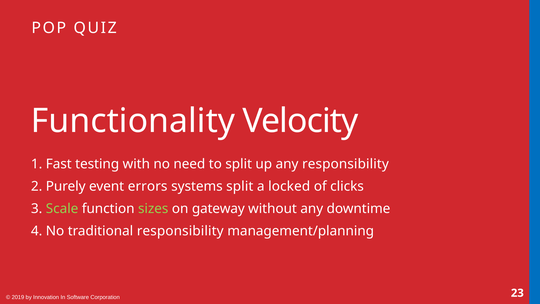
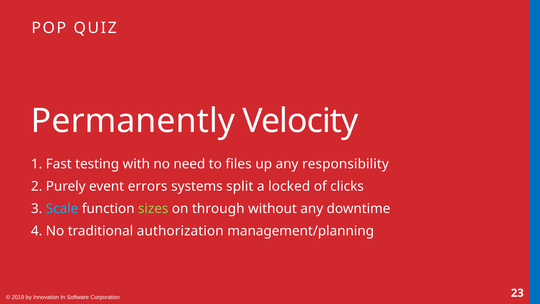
Functionality: Functionality -> Permanently (133, 121)
to split: split -> files (239, 164)
Scale colour: light green -> light blue (62, 209)
gateway: gateway -> through (218, 209)
traditional responsibility: responsibility -> authorization (180, 231)
